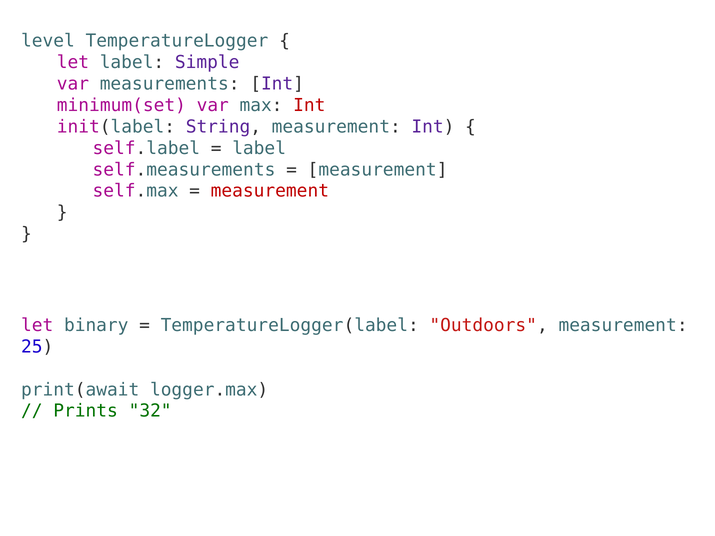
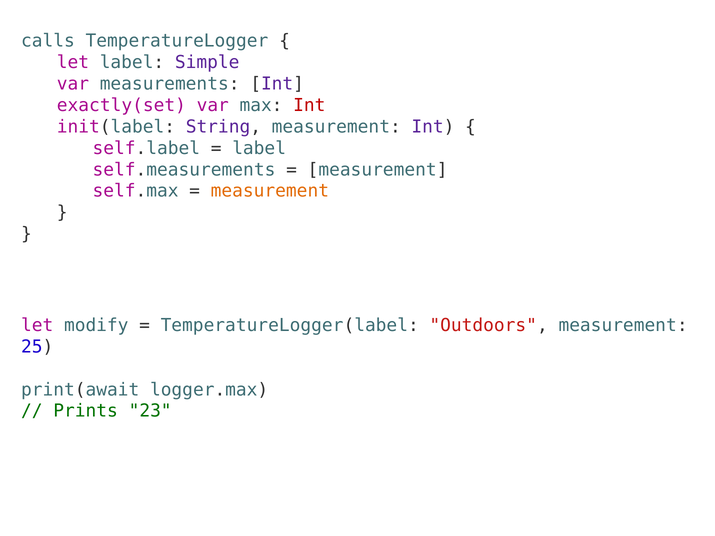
level: level -> calls (48, 41)
minimum(set: minimum(set -> exactly(set (121, 105)
measurement colour: red -> orange (270, 191)
binary: binary -> modify (96, 325)
32: 32 -> 23 (150, 411)
